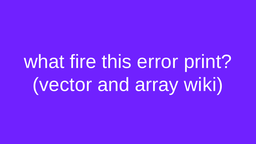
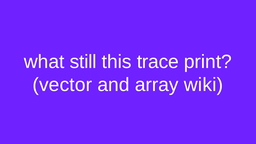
fire: fire -> still (83, 62)
error: error -> trace (158, 62)
